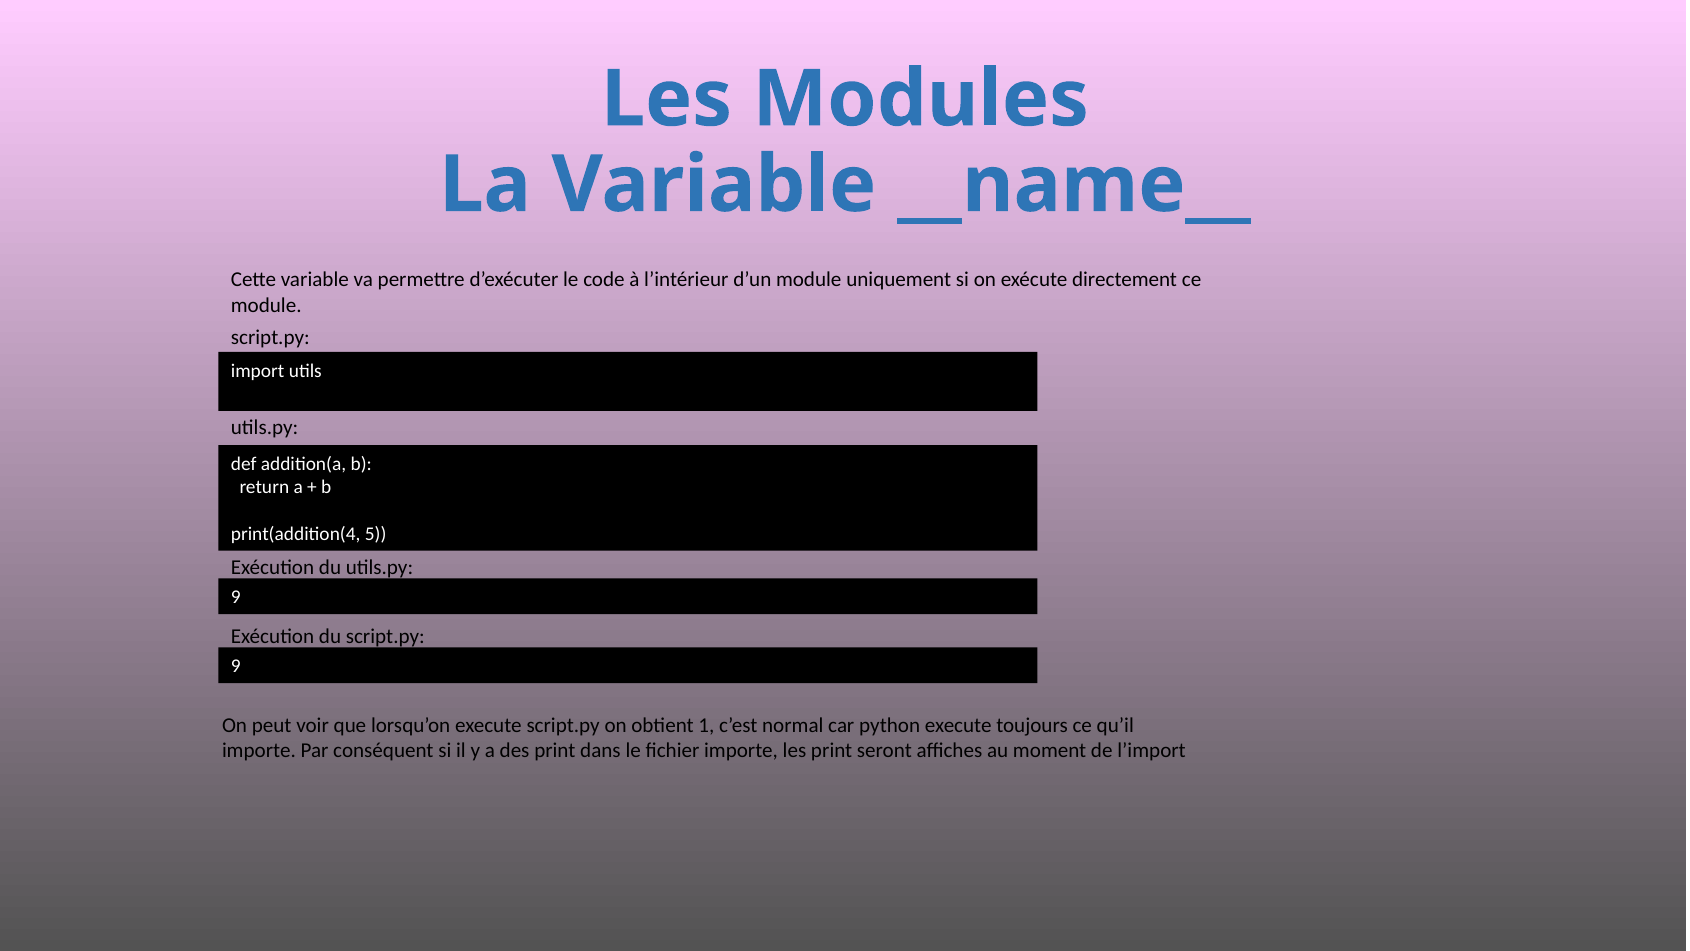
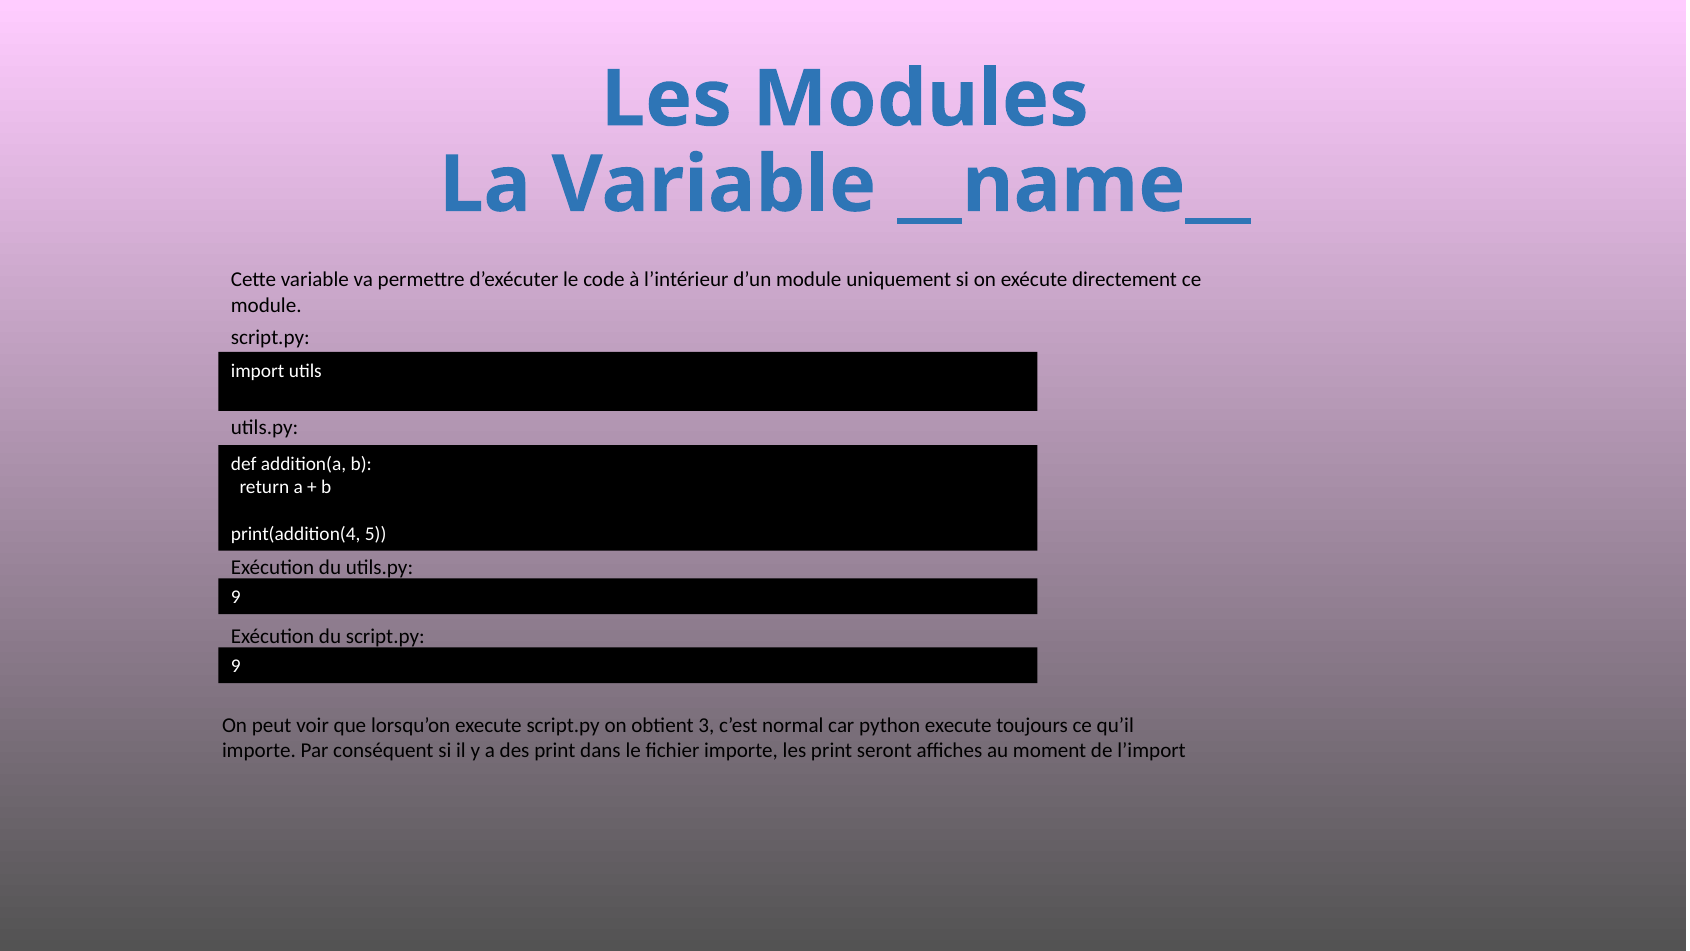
1: 1 -> 3 (706, 725)
